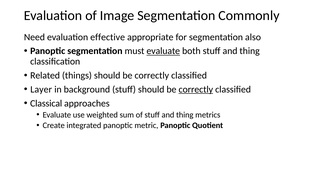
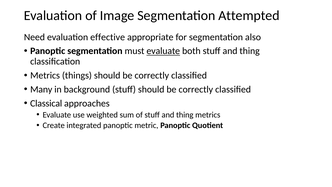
Commonly: Commonly -> Attempted (249, 16)
Related: Related -> Metrics (45, 75)
Layer: Layer -> Many (41, 89)
correctly underline: present -> none (196, 89)
